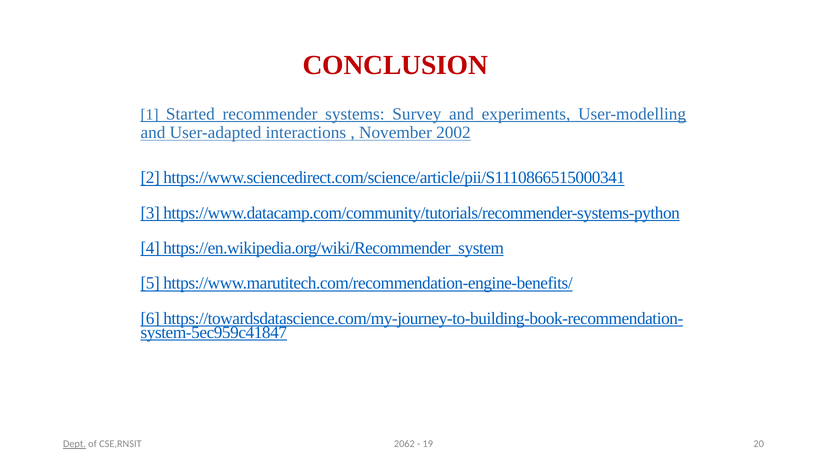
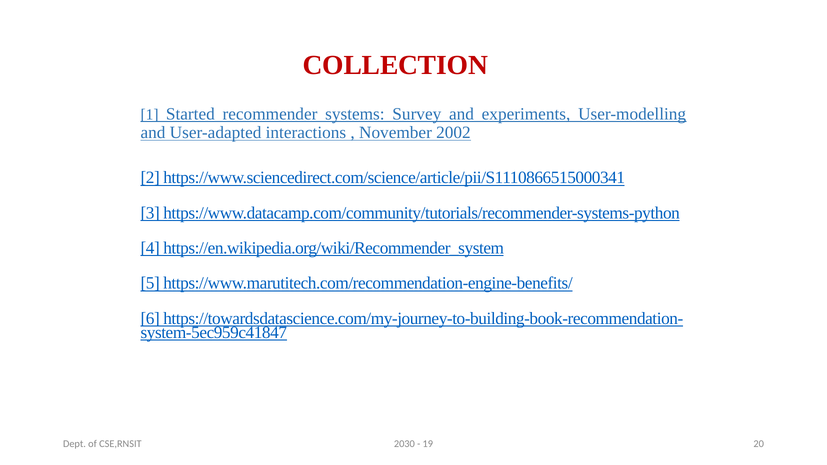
CONCLUSION: CONCLUSION -> COLLECTION (395, 65)
2062: 2062 -> 2030 (404, 444)
Dept underline: present -> none (74, 444)
